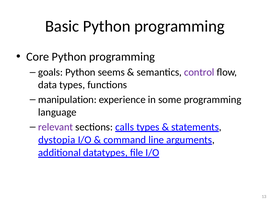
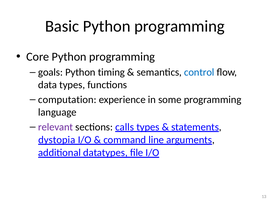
seems: seems -> timing (111, 72)
control colour: purple -> blue (199, 72)
manipulation: manipulation -> computation (67, 99)
